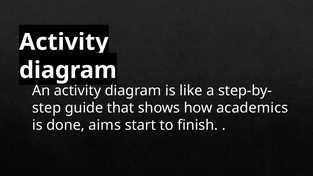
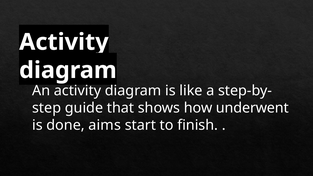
academics: academics -> underwent (252, 108)
